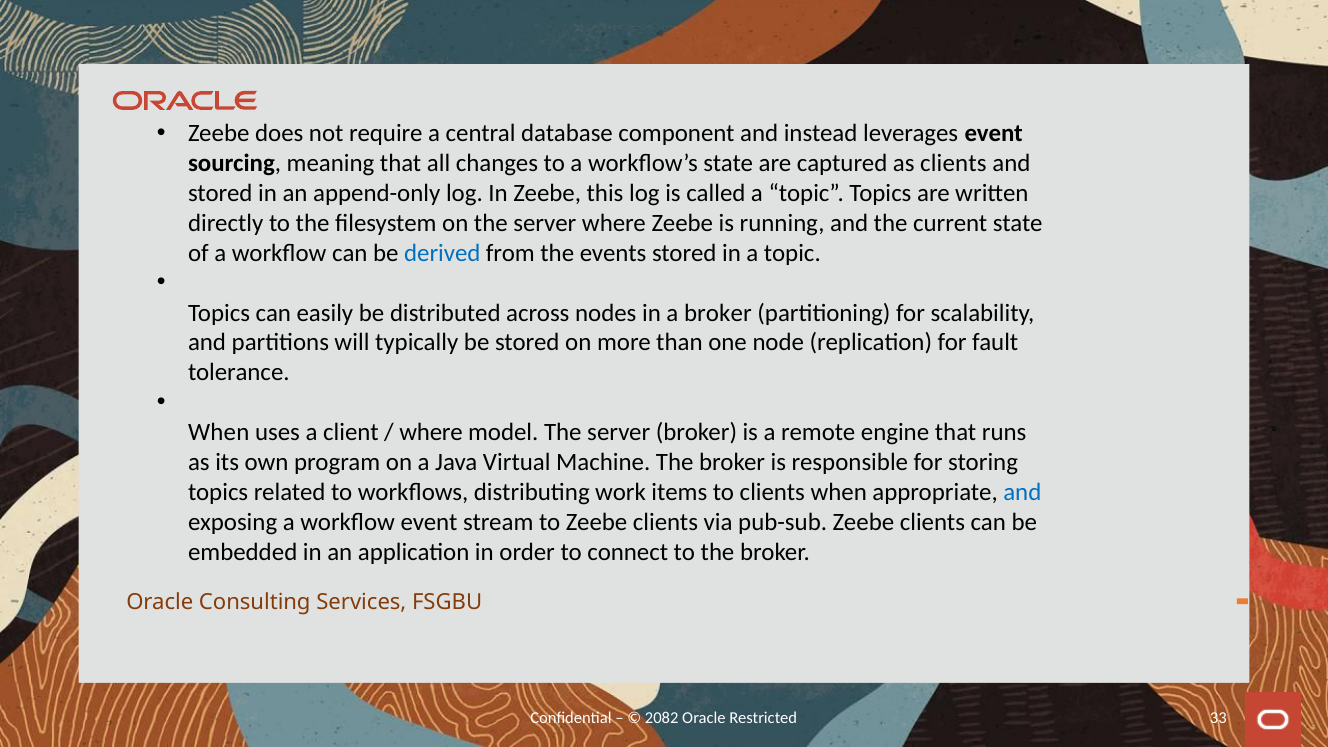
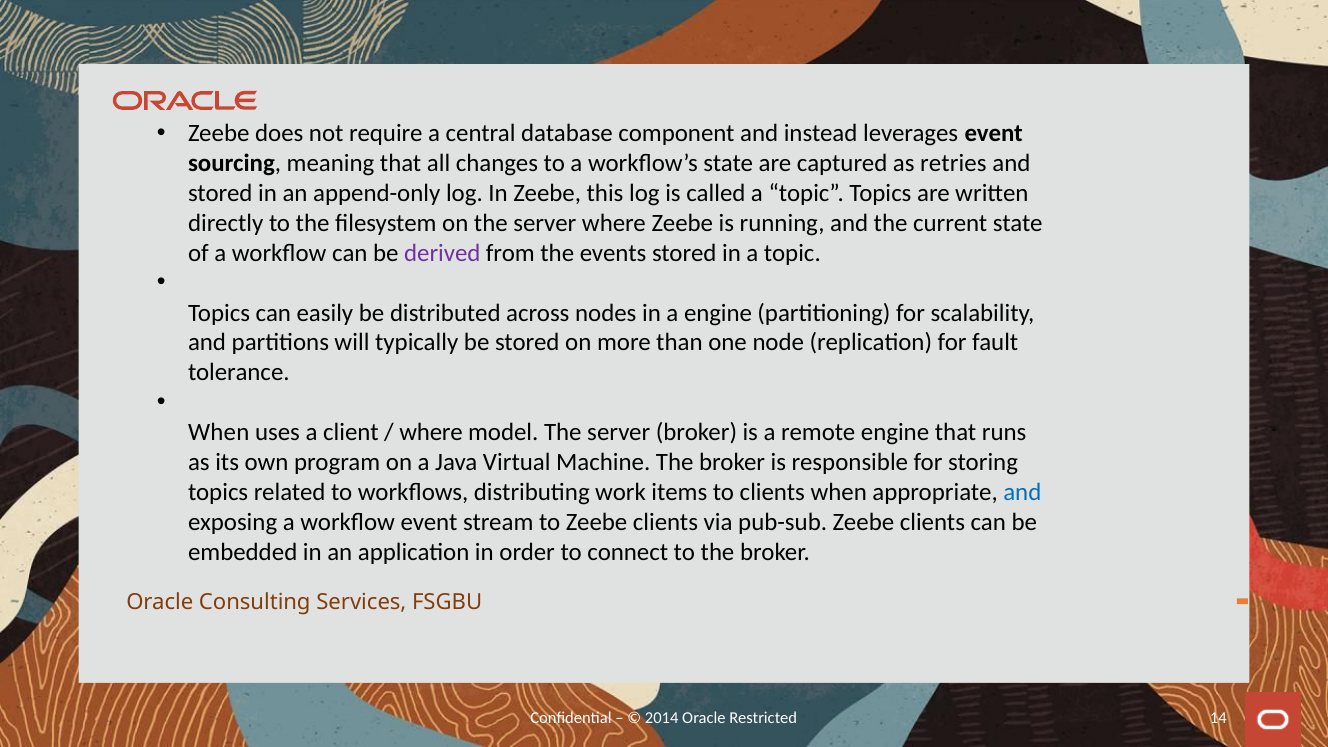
as clients: clients -> retries (953, 163)
derived colour: blue -> purple (442, 253)
a broker: broker -> engine (718, 313)
2082: 2082 -> 2014 (662, 718)
33: 33 -> 14 (1218, 718)
